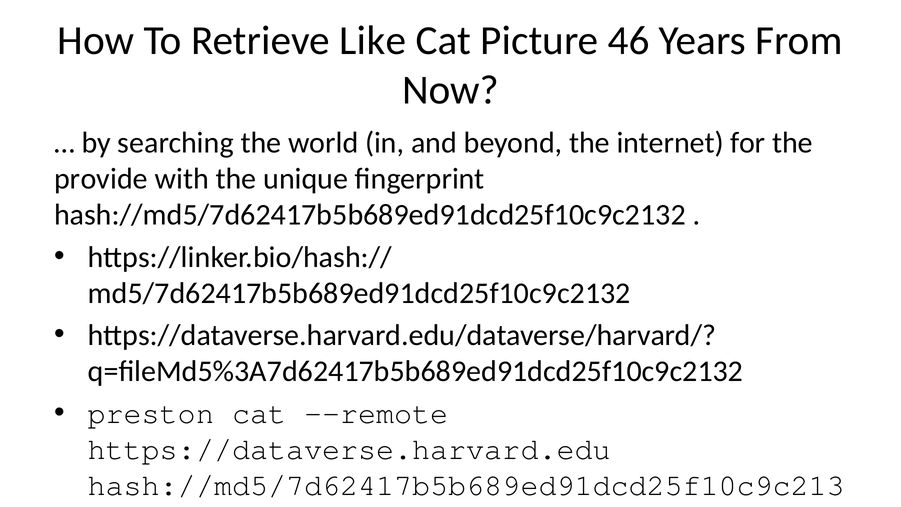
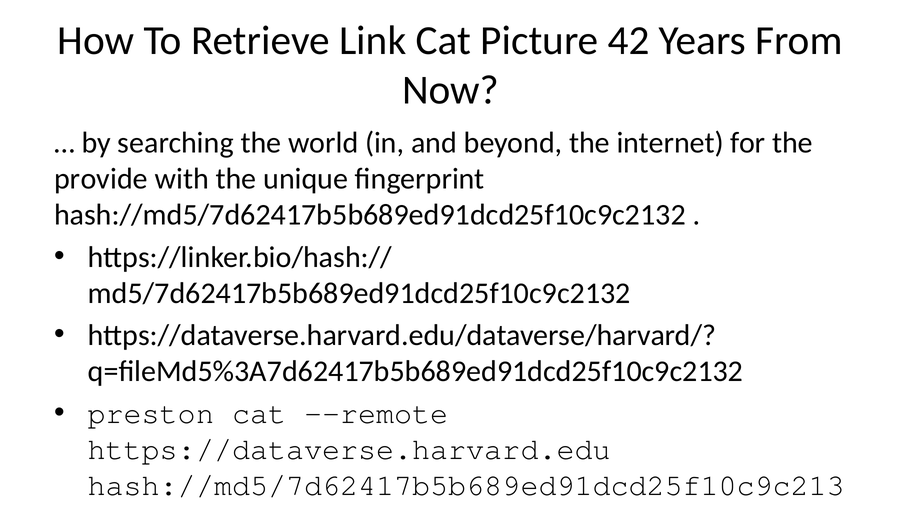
Like: Like -> Link (373, 41)
46: 46 -> 42 (629, 41)
